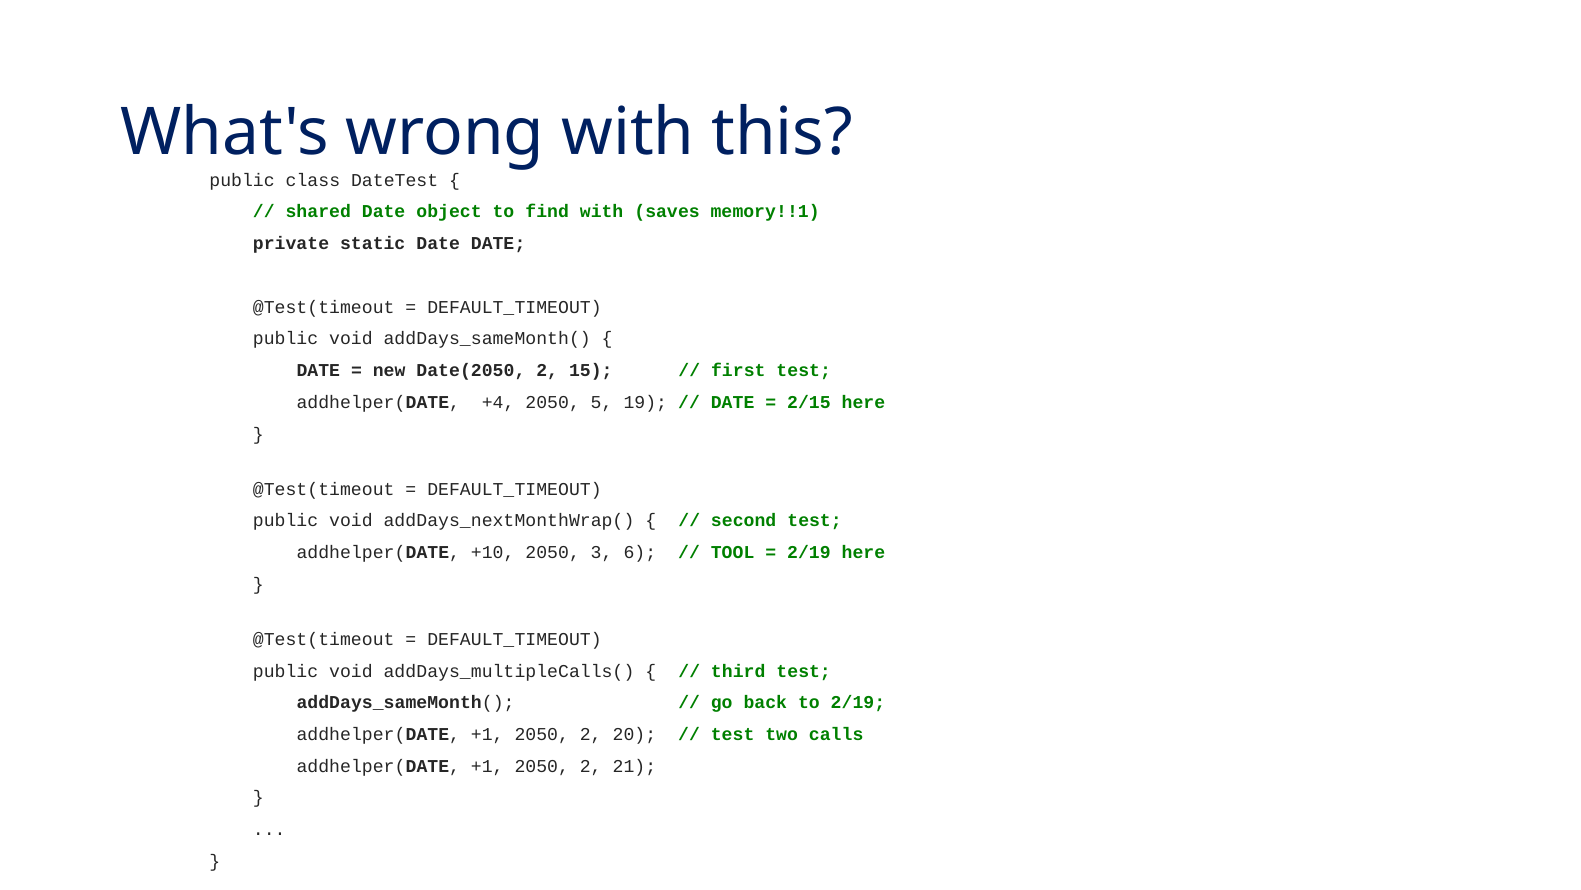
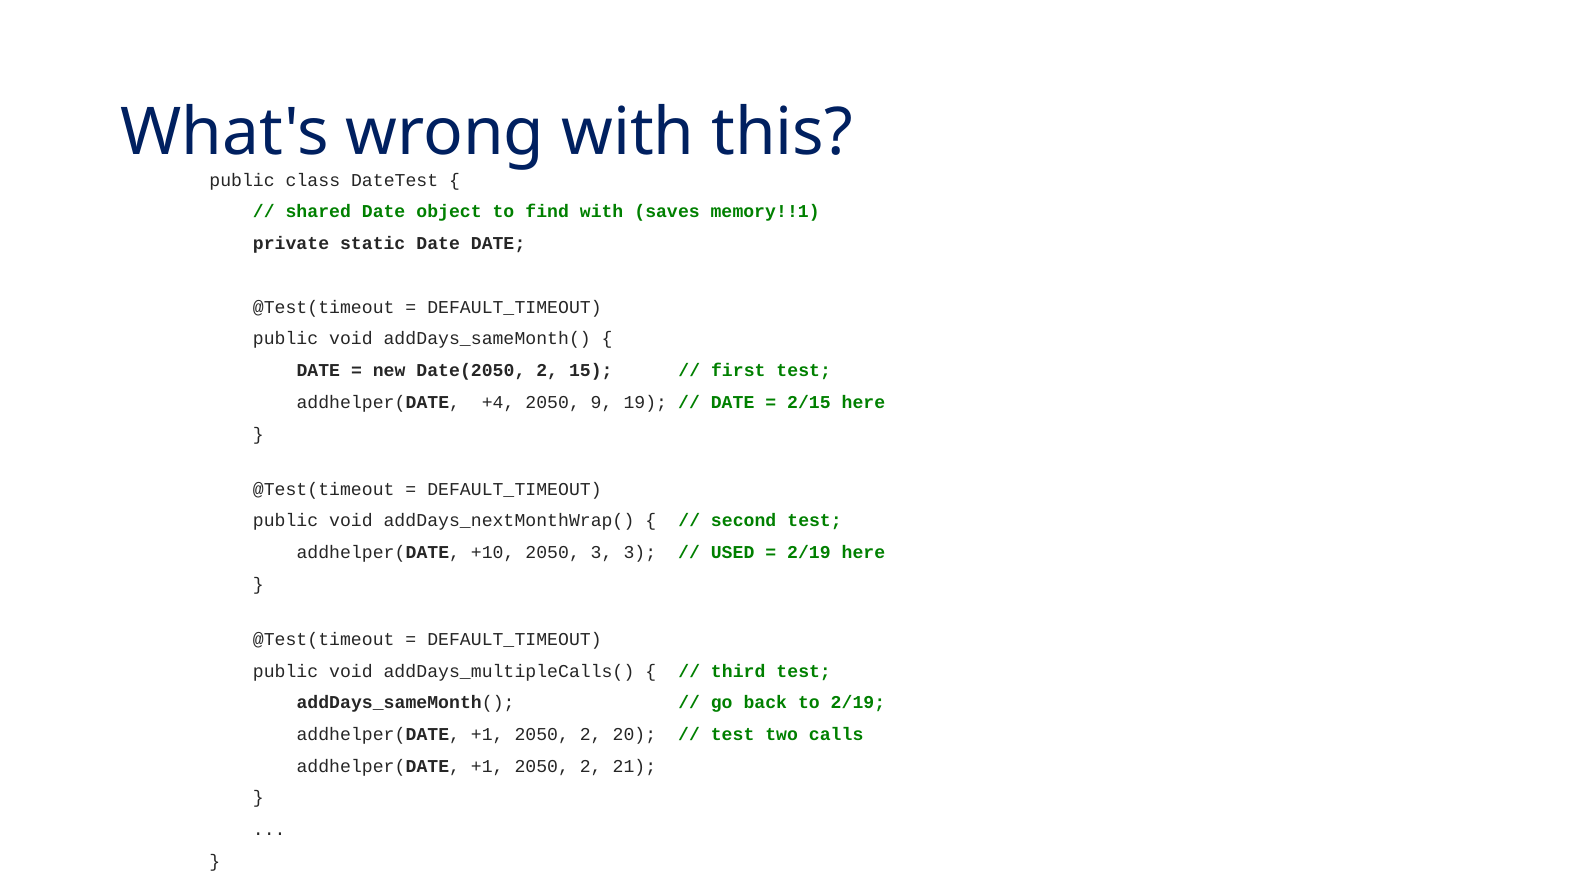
5: 5 -> 9 (602, 402)
3 6: 6 -> 3 (640, 552)
TOOL: TOOL -> USED (733, 552)
